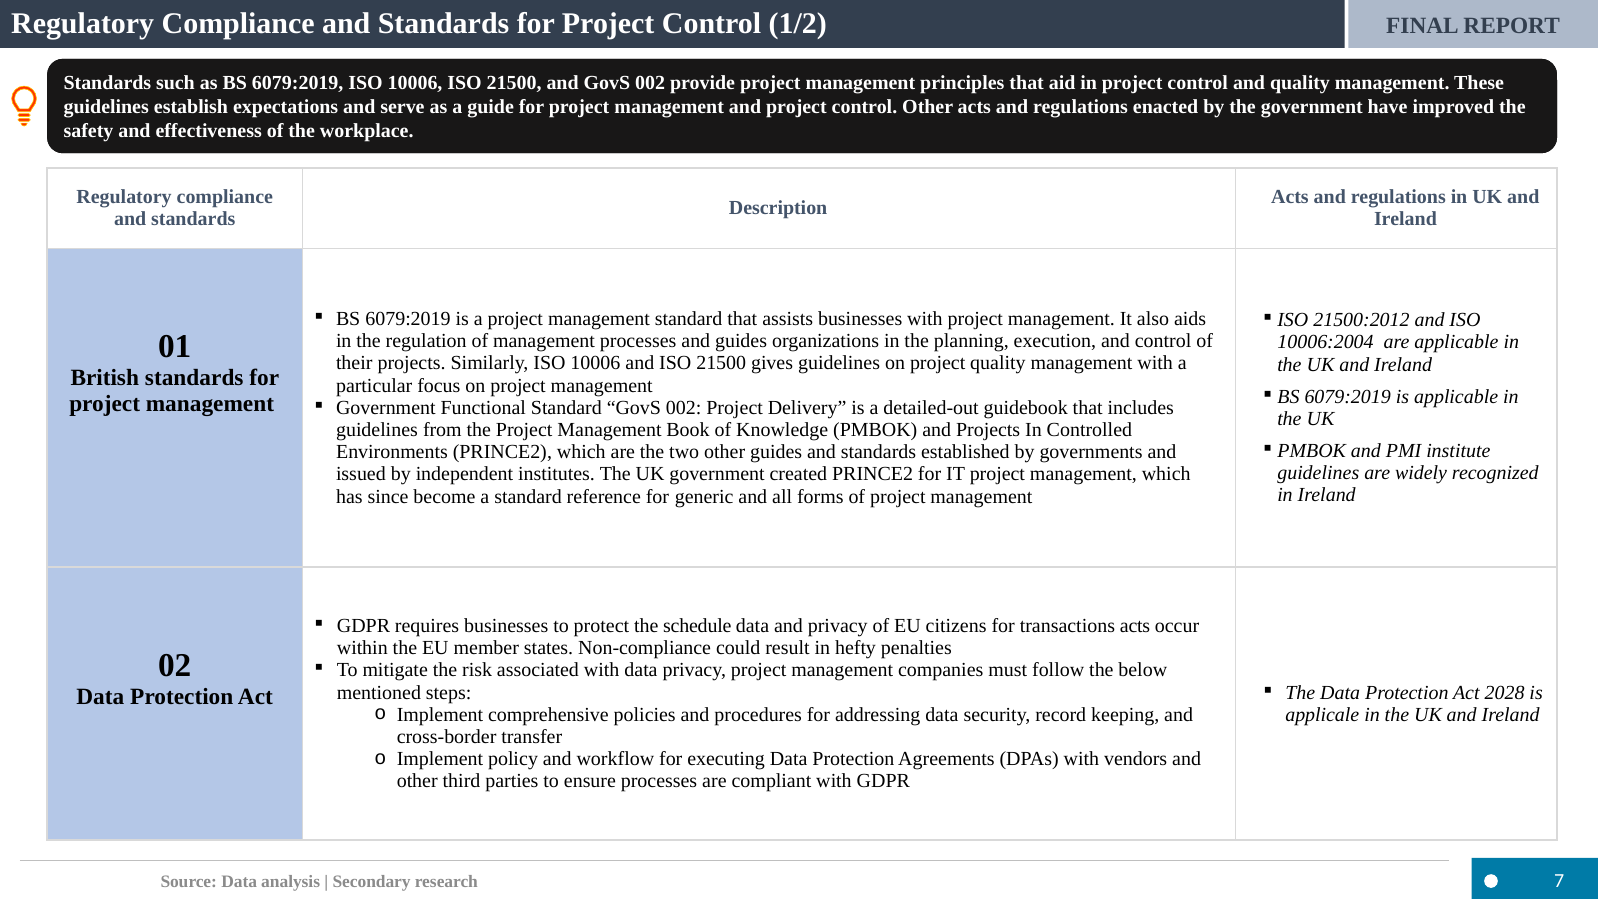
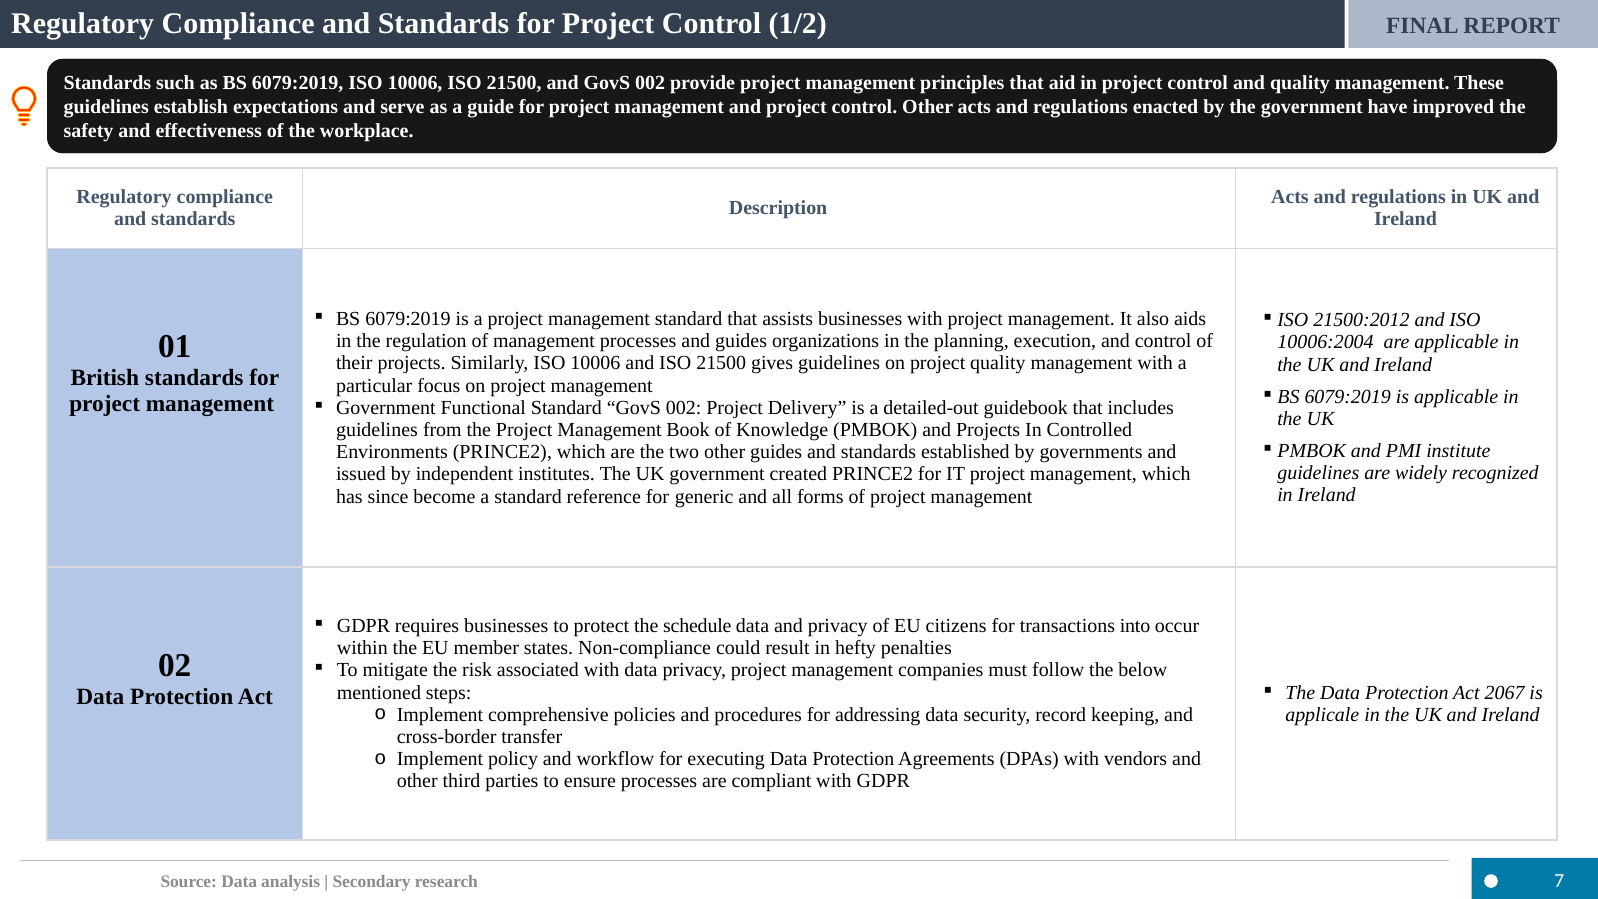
transactions acts: acts -> into (1135, 626)
2028: 2028 -> 2067 (1505, 692)
